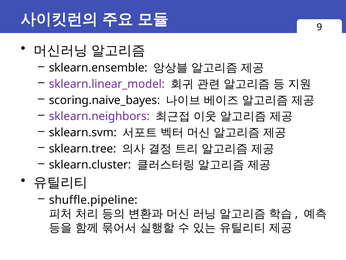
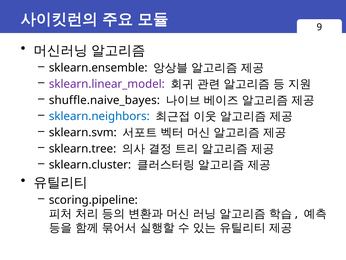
scoring.naive_bayes: scoring.naive_bayes -> shuffle.naive_bayes (104, 100)
sklearn.neighbors colour: purple -> blue (99, 116)
shuffle.pipeline: shuffle.pipeline -> scoring.pipeline (93, 200)
